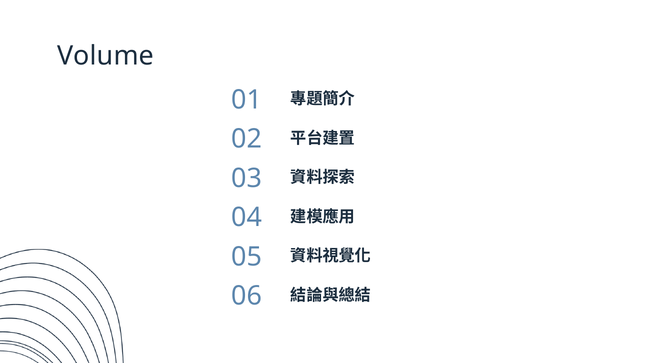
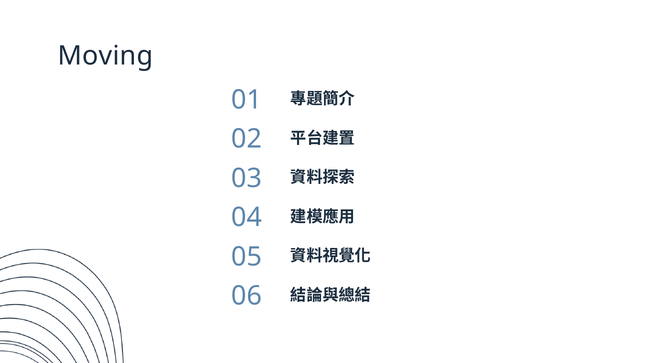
Volume: Volume -> Moving (106, 56)
